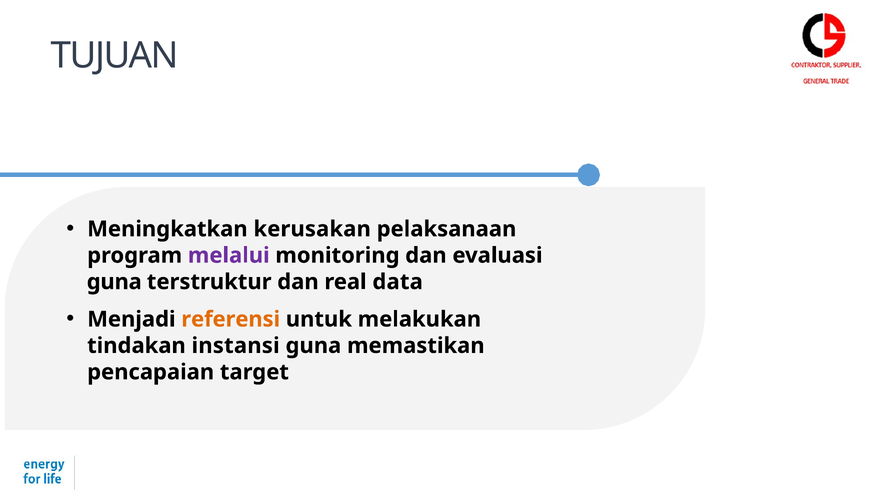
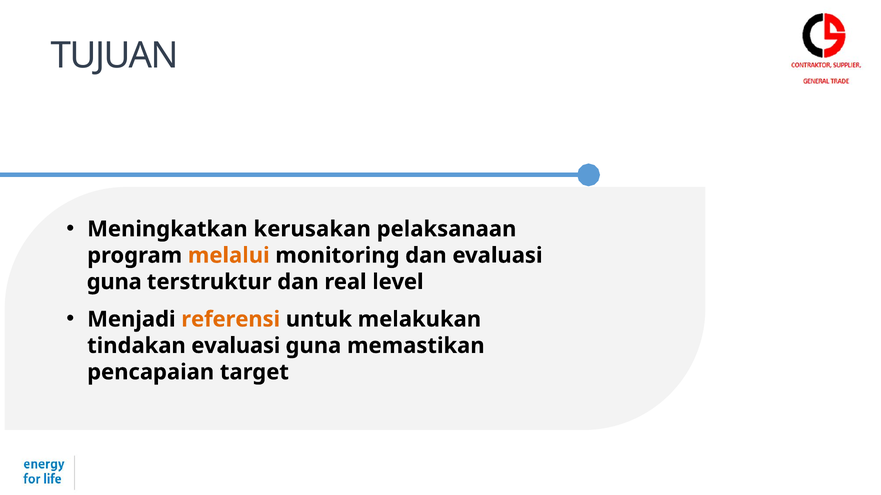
melalui colour: purple -> orange (229, 256)
data: data -> level (398, 282)
tindakan instansi: instansi -> evaluasi (236, 346)
